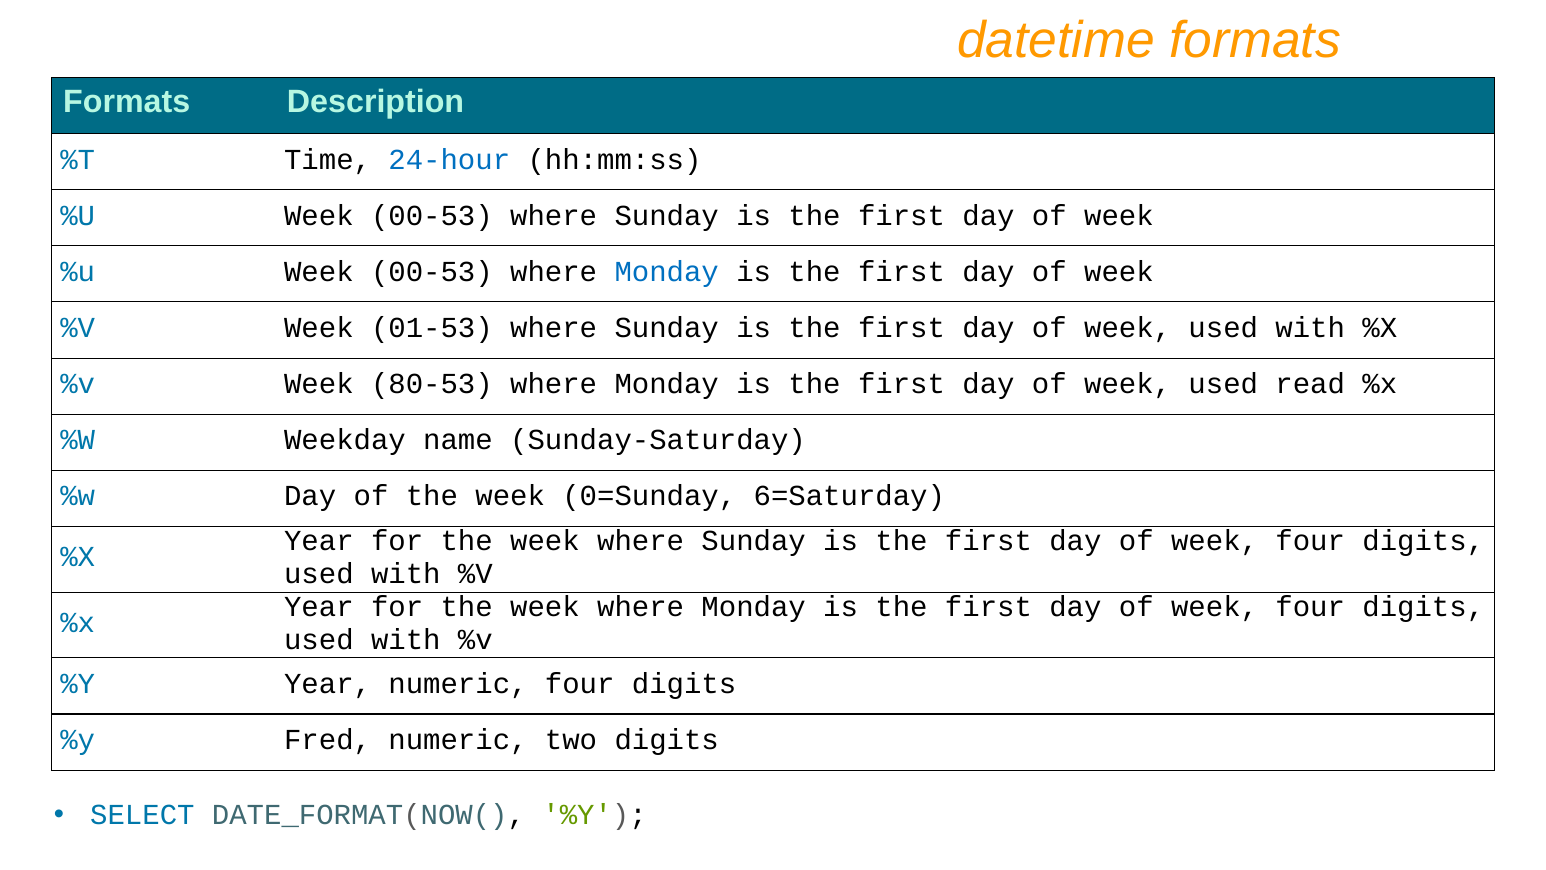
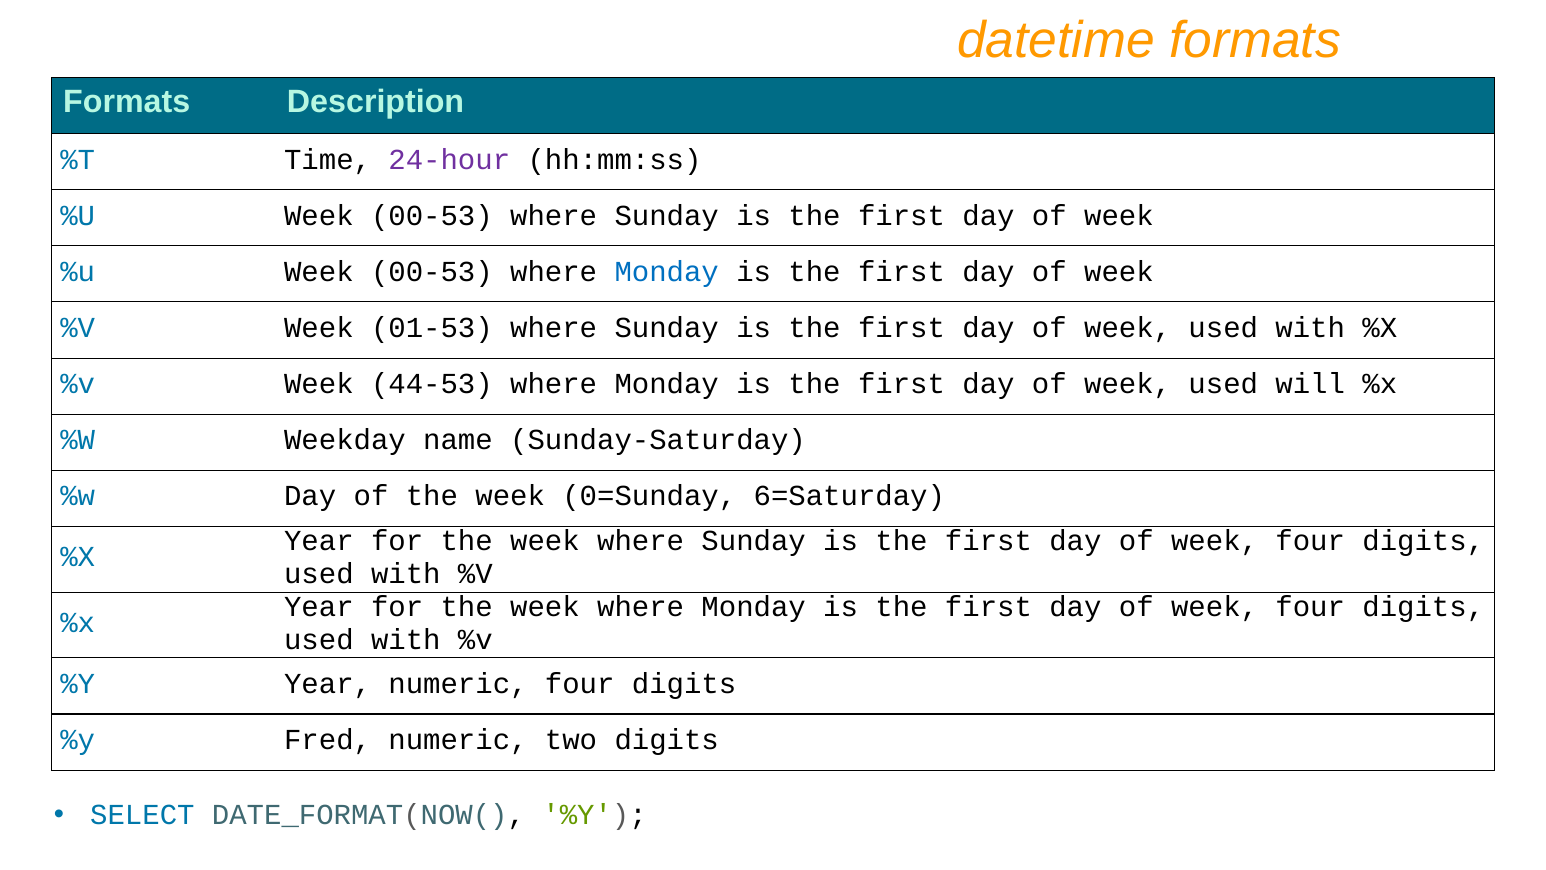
24-hour colour: blue -> purple (449, 160)
80-53: 80-53 -> 44-53 (432, 384)
read: read -> will (1310, 384)
